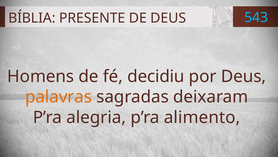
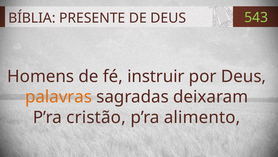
543 colour: light blue -> light green (256, 17)
decidiu: decidiu -> instruir (156, 76)
alegria: alegria -> cristão (96, 117)
